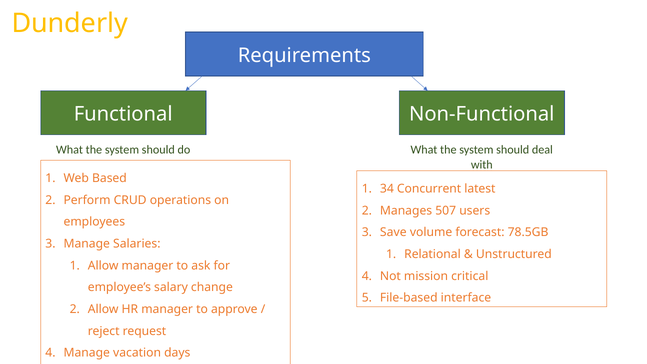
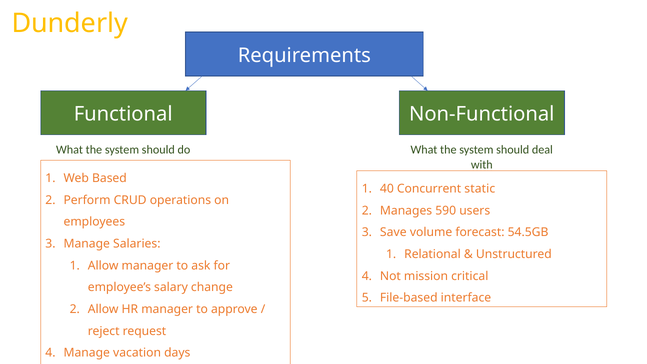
34: 34 -> 40 (387, 189)
latest: latest -> static (480, 189)
507: 507 -> 590 (446, 210)
78.5GB: 78.5GB -> 54.5GB (528, 232)
